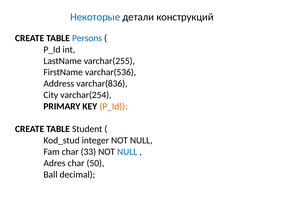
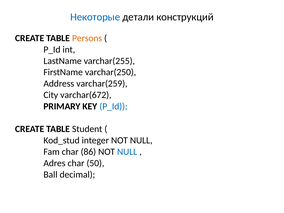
Persons colour: blue -> orange (87, 38)
varchar(536: varchar(536 -> varchar(250 (110, 72)
varchar(836: varchar(836 -> varchar(259 (102, 84)
varchar(254: varchar(254 -> varchar(672 (86, 95)
P_Id colour: orange -> blue (113, 106)
33: 33 -> 86 (88, 152)
